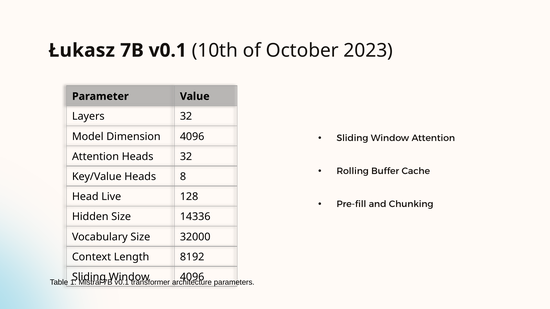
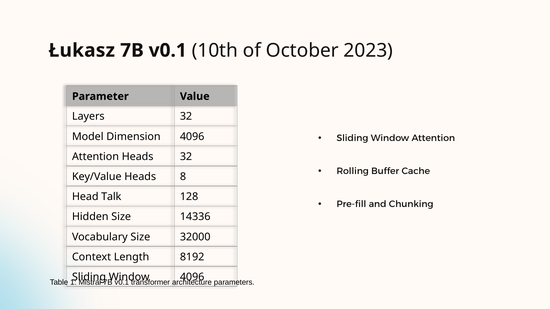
Live: Live -> Talk (111, 197)
